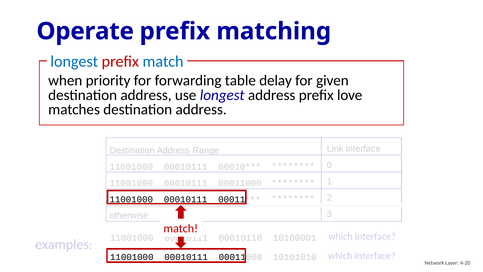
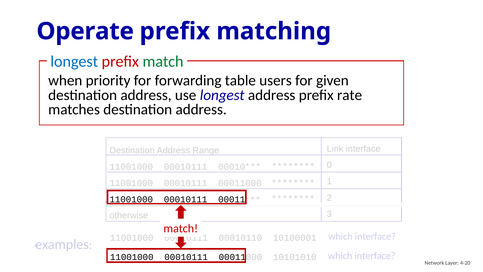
match colour: blue -> green (163, 62)
delay: delay -> users (276, 81)
love: love -> rate (350, 95)
